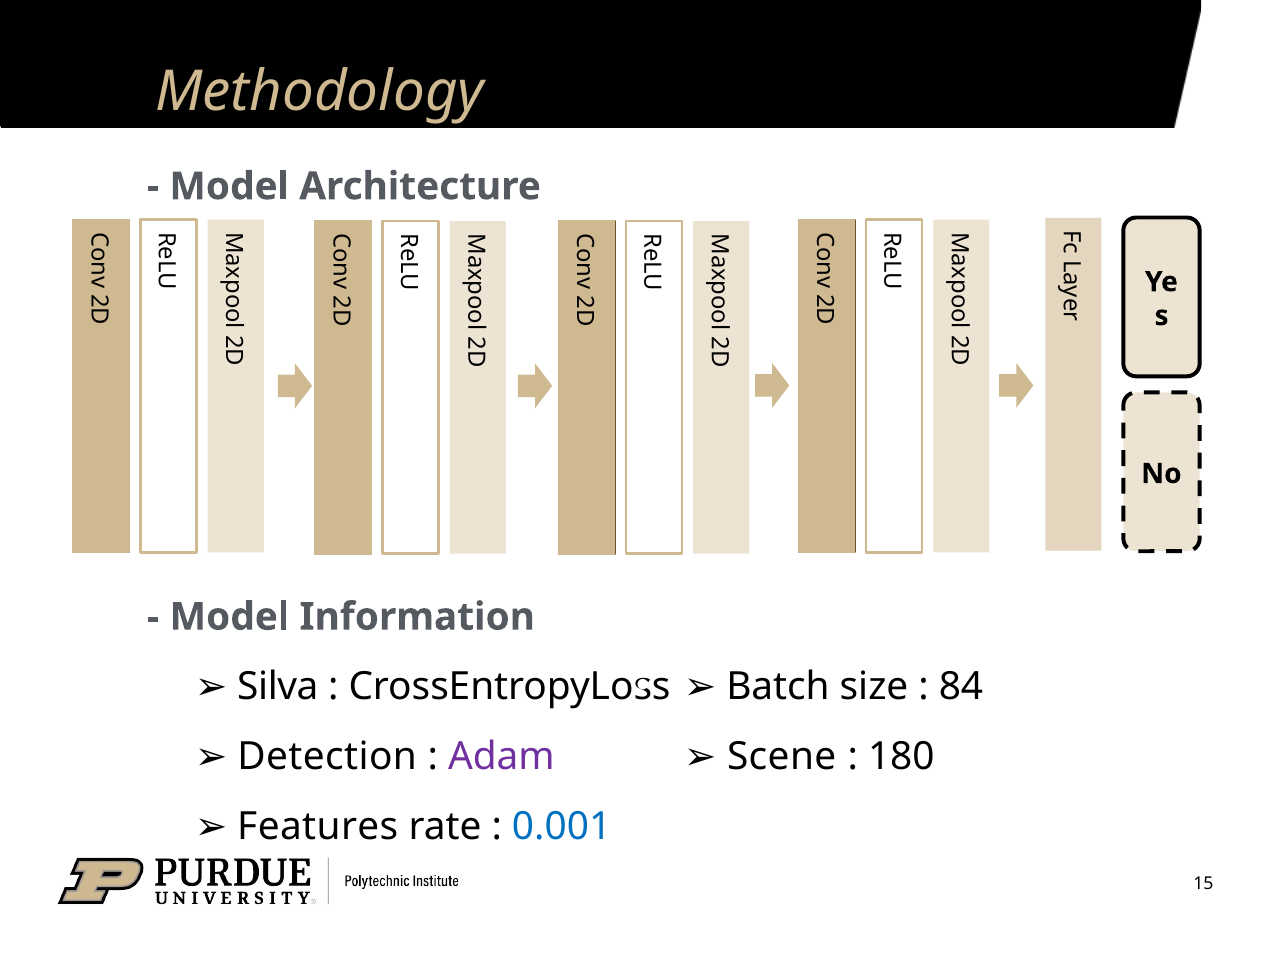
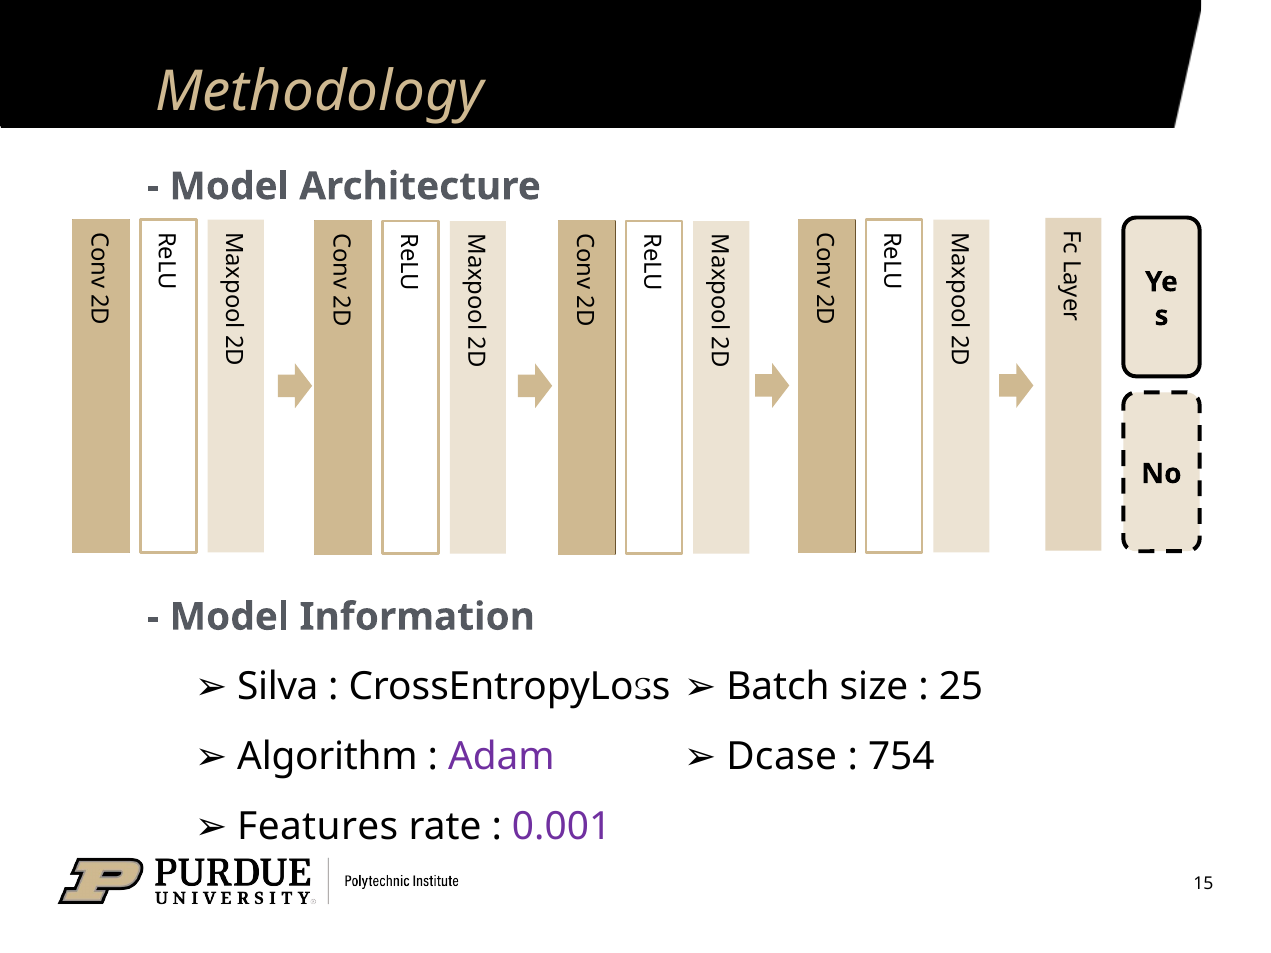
84: 84 -> 25 (961, 687)
Detection: Detection -> Algorithm (328, 757)
Scene: Scene -> Dcase (782, 757)
180: 180 -> 754 (901, 757)
0.001 colour: blue -> purple (562, 827)
